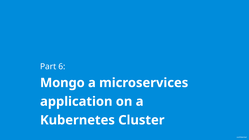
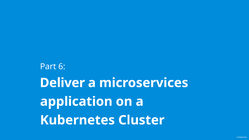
Mongo: Mongo -> Deliver (62, 83)
